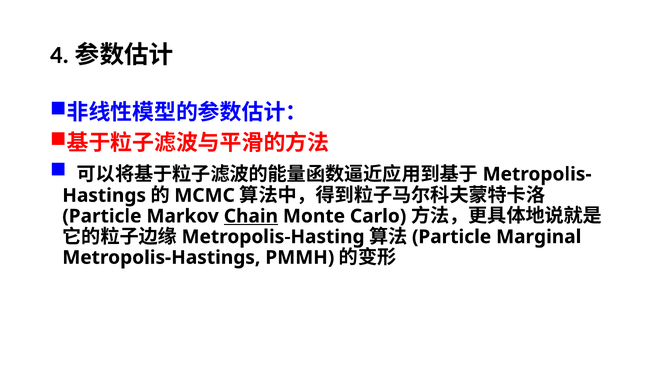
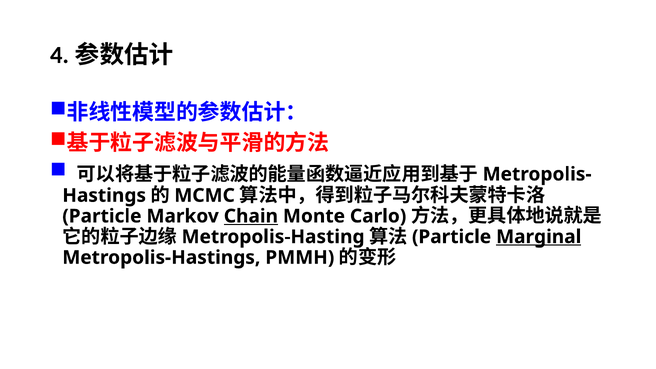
Marginal underline: none -> present (539, 237)
